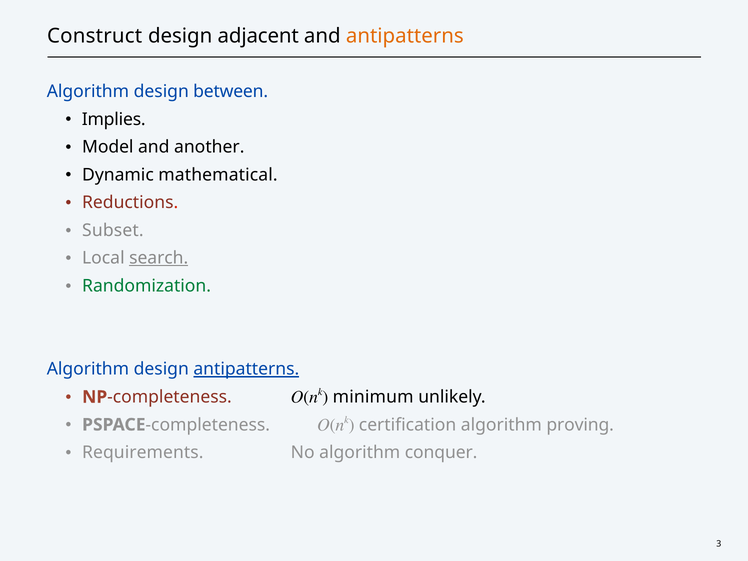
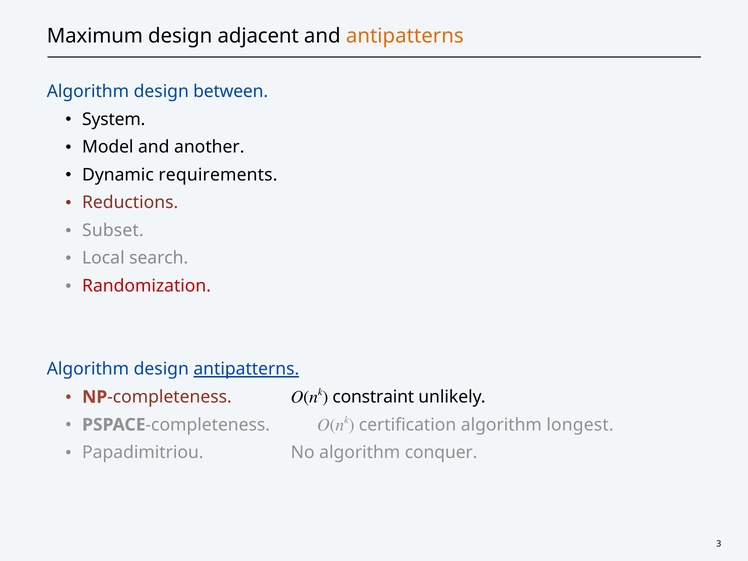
Construct: Construct -> Maximum (95, 36)
Implies: Implies -> System (114, 119)
mathematical: mathematical -> requirements (218, 175)
search underline: present -> none (159, 258)
Randomization colour: green -> red (147, 286)
minimum: minimum -> constraint (373, 397)
proving: proving -> longest (580, 425)
Requirements: Requirements -> Papadimitriou (143, 453)
